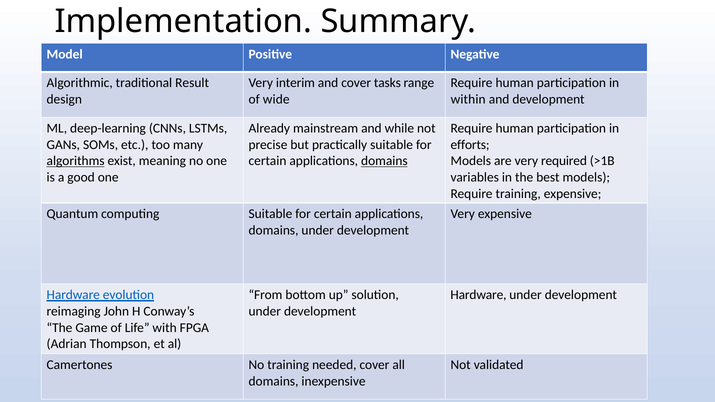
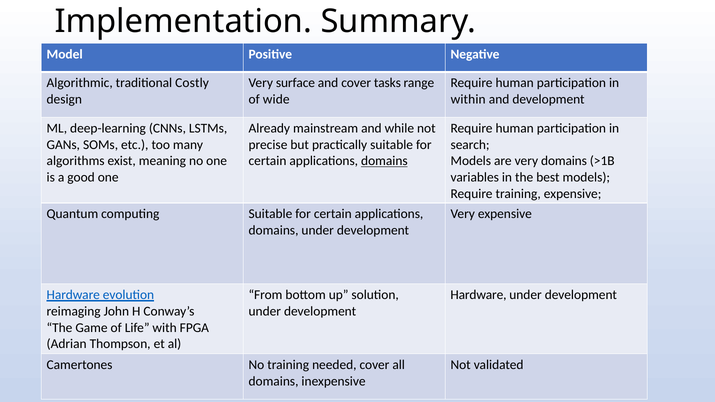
Result: Result -> Costly (192, 83)
interim: interim -> surface (295, 83)
efforts: efforts -> search (470, 145)
algorithms underline: present -> none (76, 161)
very required: required -> domains (564, 161)
